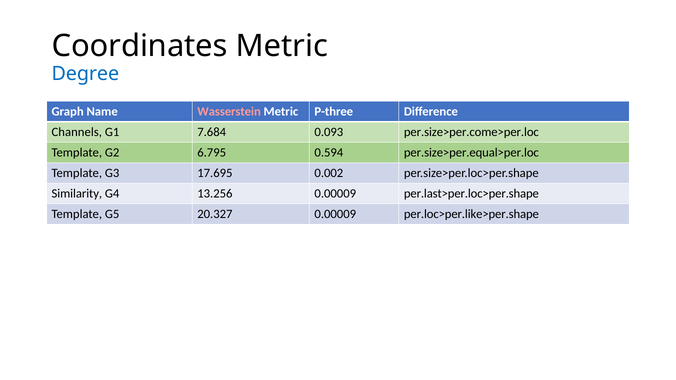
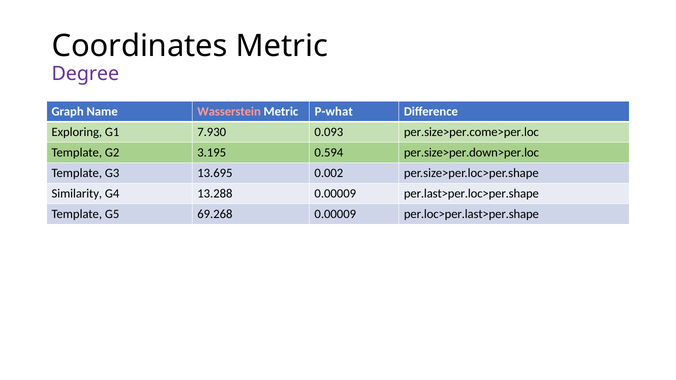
Degree colour: blue -> purple (85, 74)
P-three: P-three -> P-what (334, 112)
Channels: Channels -> Exploring (77, 132)
7.684: 7.684 -> 7.930 (212, 132)
6.795: 6.795 -> 3.195 (212, 153)
per.size>per.equal>per.loc: per.size>per.equal>per.loc -> per.size>per.down>per.loc (471, 153)
17.695: 17.695 -> 13.695 (215, 173)
13.256: 13.256 -> 13.288 (215, 194)
20.327: 20.327 -> 69.268 (215, 214)
per.loc>per.like>per.shape: per.loc>per.like>per.shape -> per.loc>per.last>per.shape (471, 214)
